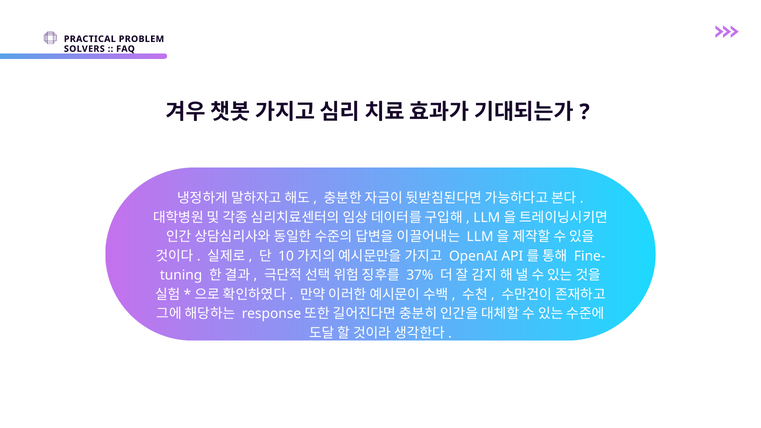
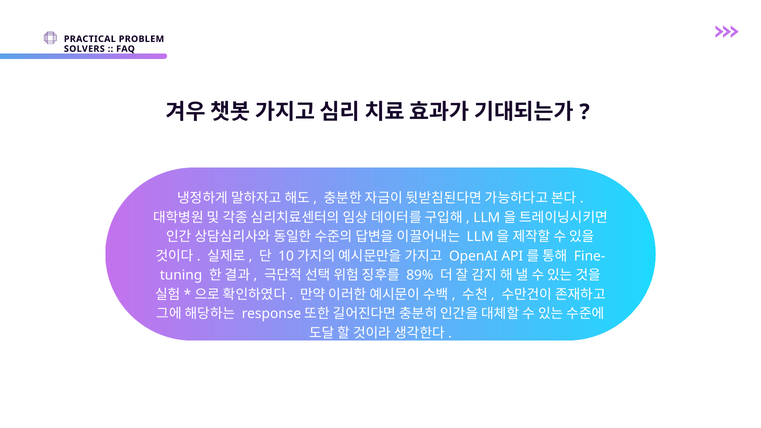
37%: 37% -> 89% (420, 275)
